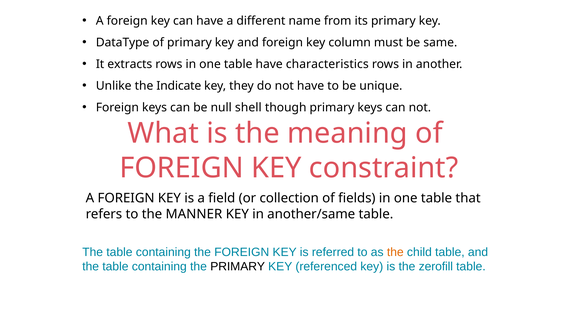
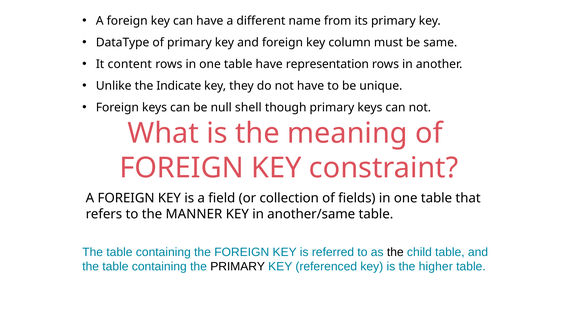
extracts: extracts -> content (130, 64)
characteristics: characteristics -> representation (327, 64)
the colour: orange -> black (395, 252)
zerofill: zerofill -> higher (436, 267)
